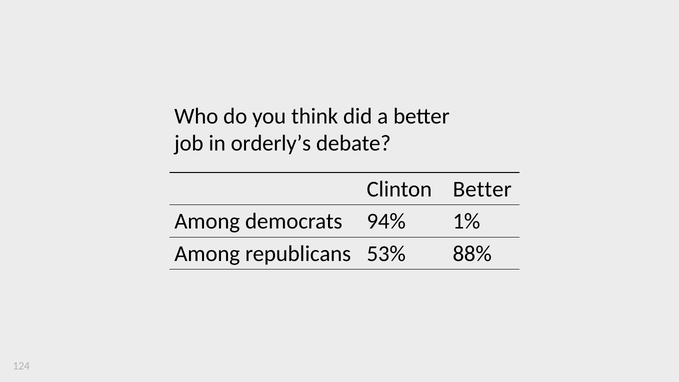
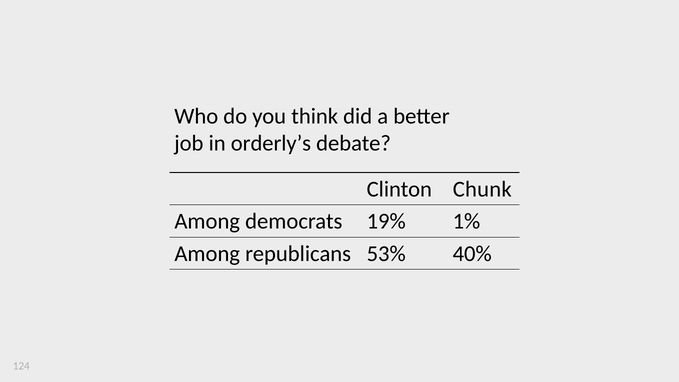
Clinton Better: Better -> Chunk (482, 189)
94%: 94% -> 19% (386, 221)
88%: 88% -> 40% (472, 254)
